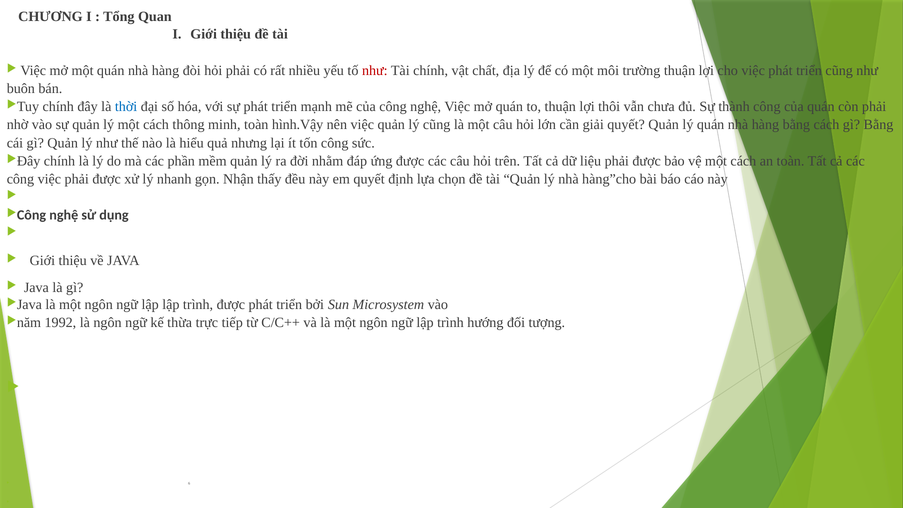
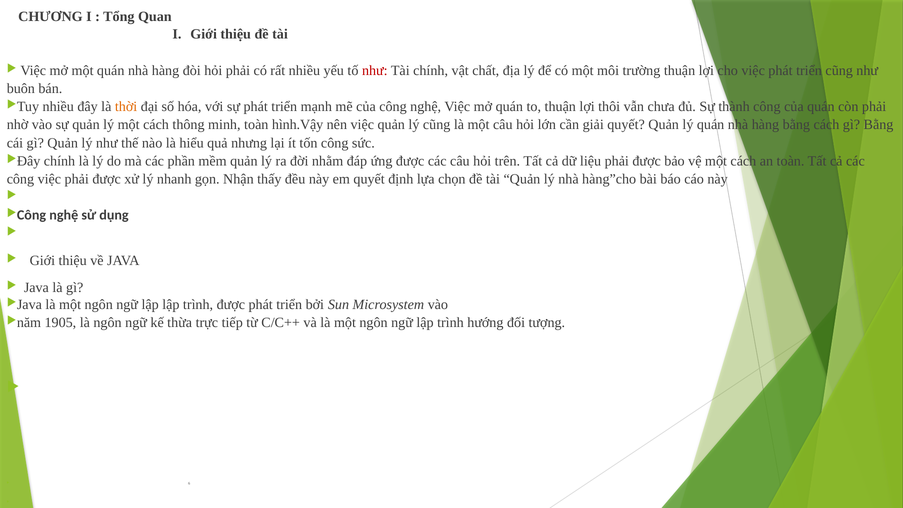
chính: chính -> nhiều (58, 107)
thời colour: blue -> orange (126, 107)
1992: 1992 -> 1905 (60, 323)
